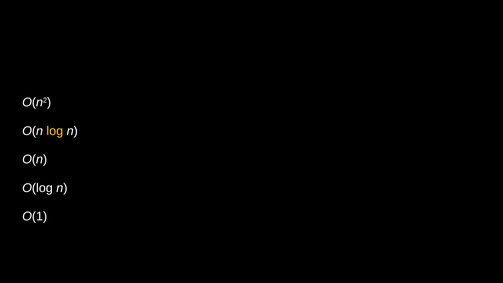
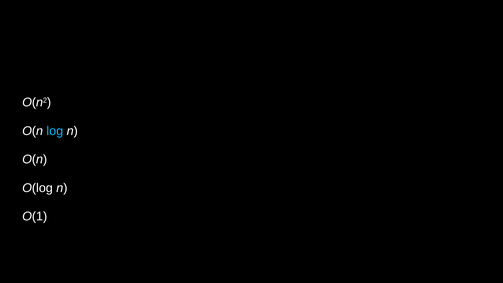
log colour: yellow -> light blue (55, 131)
